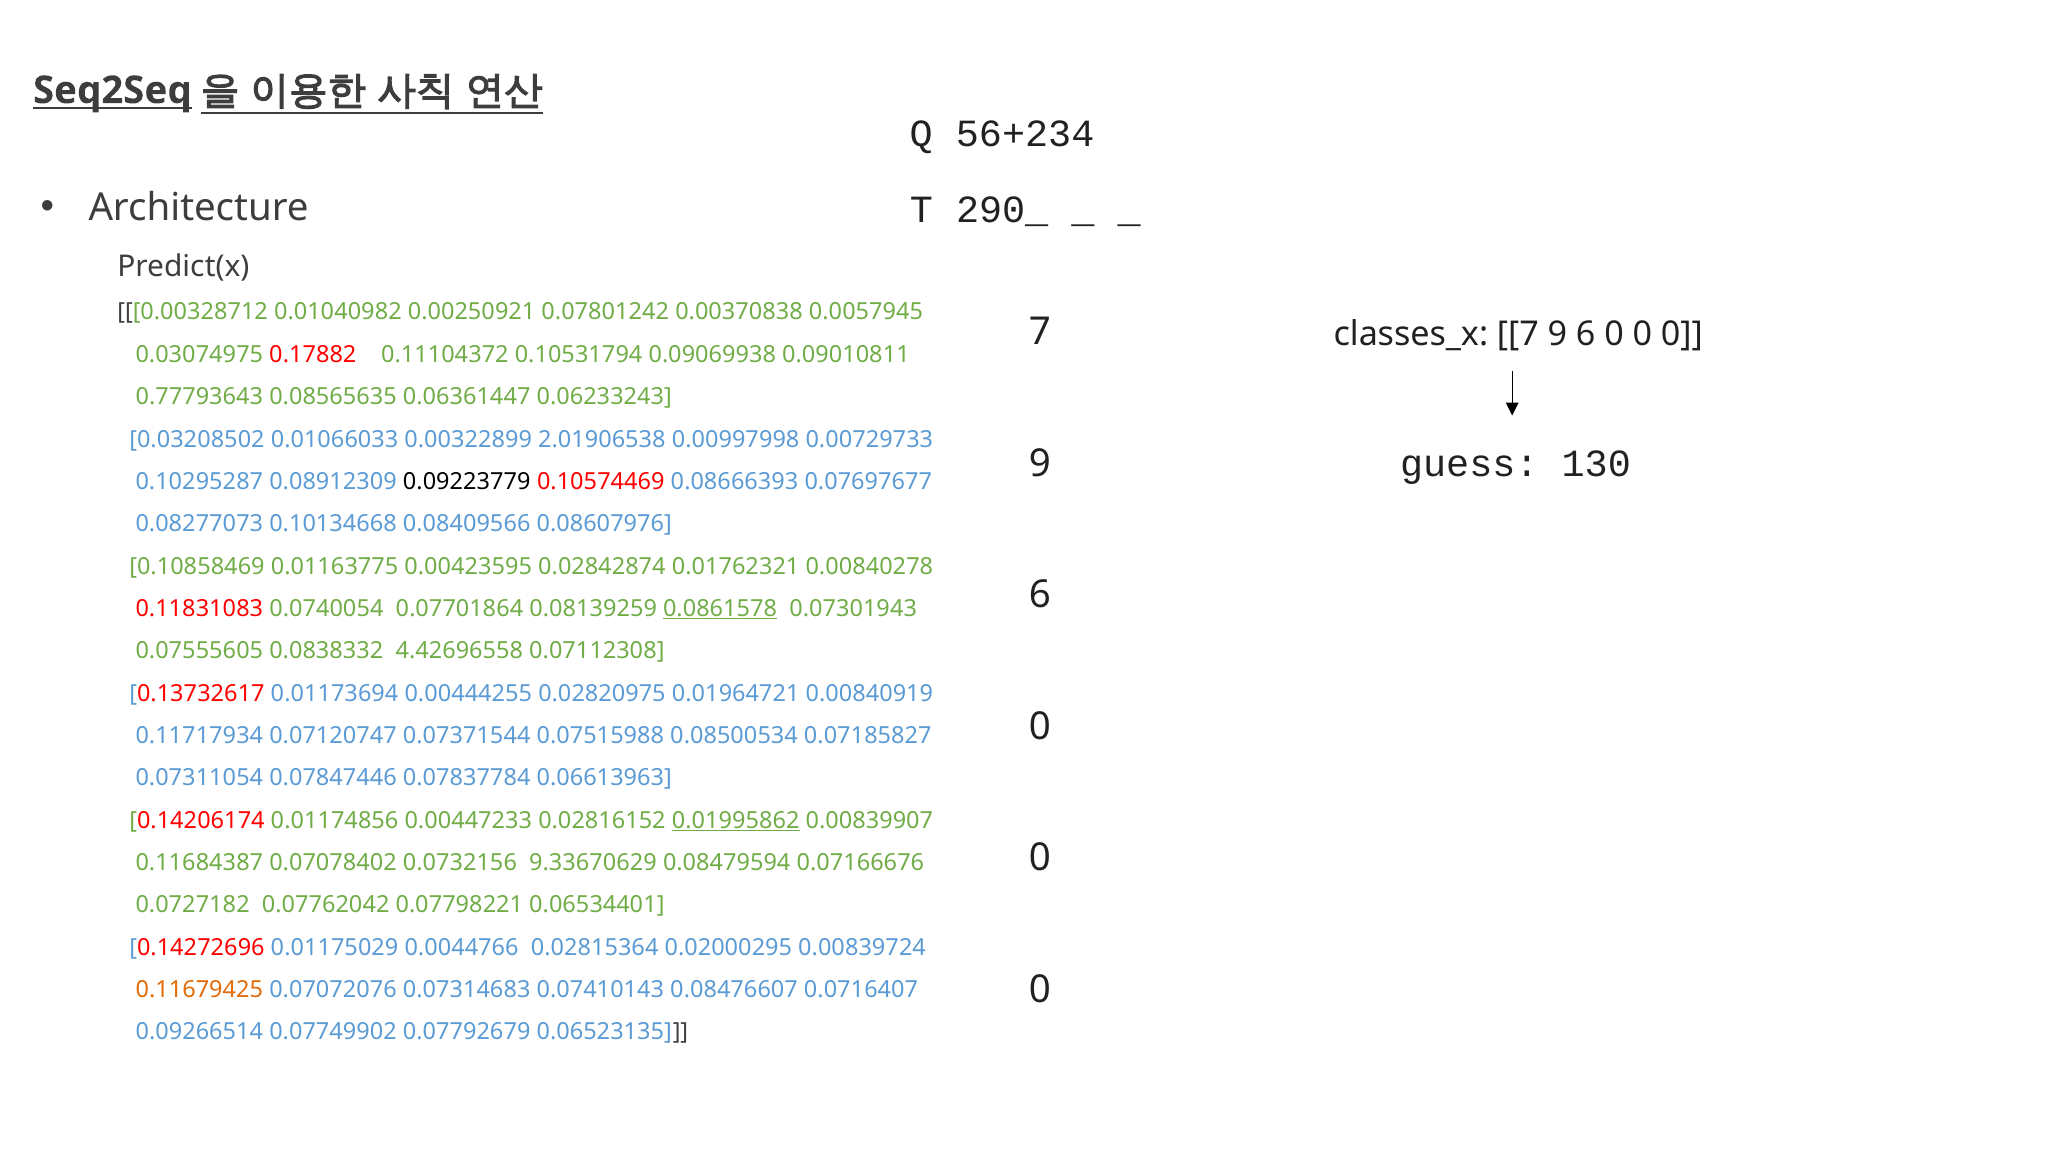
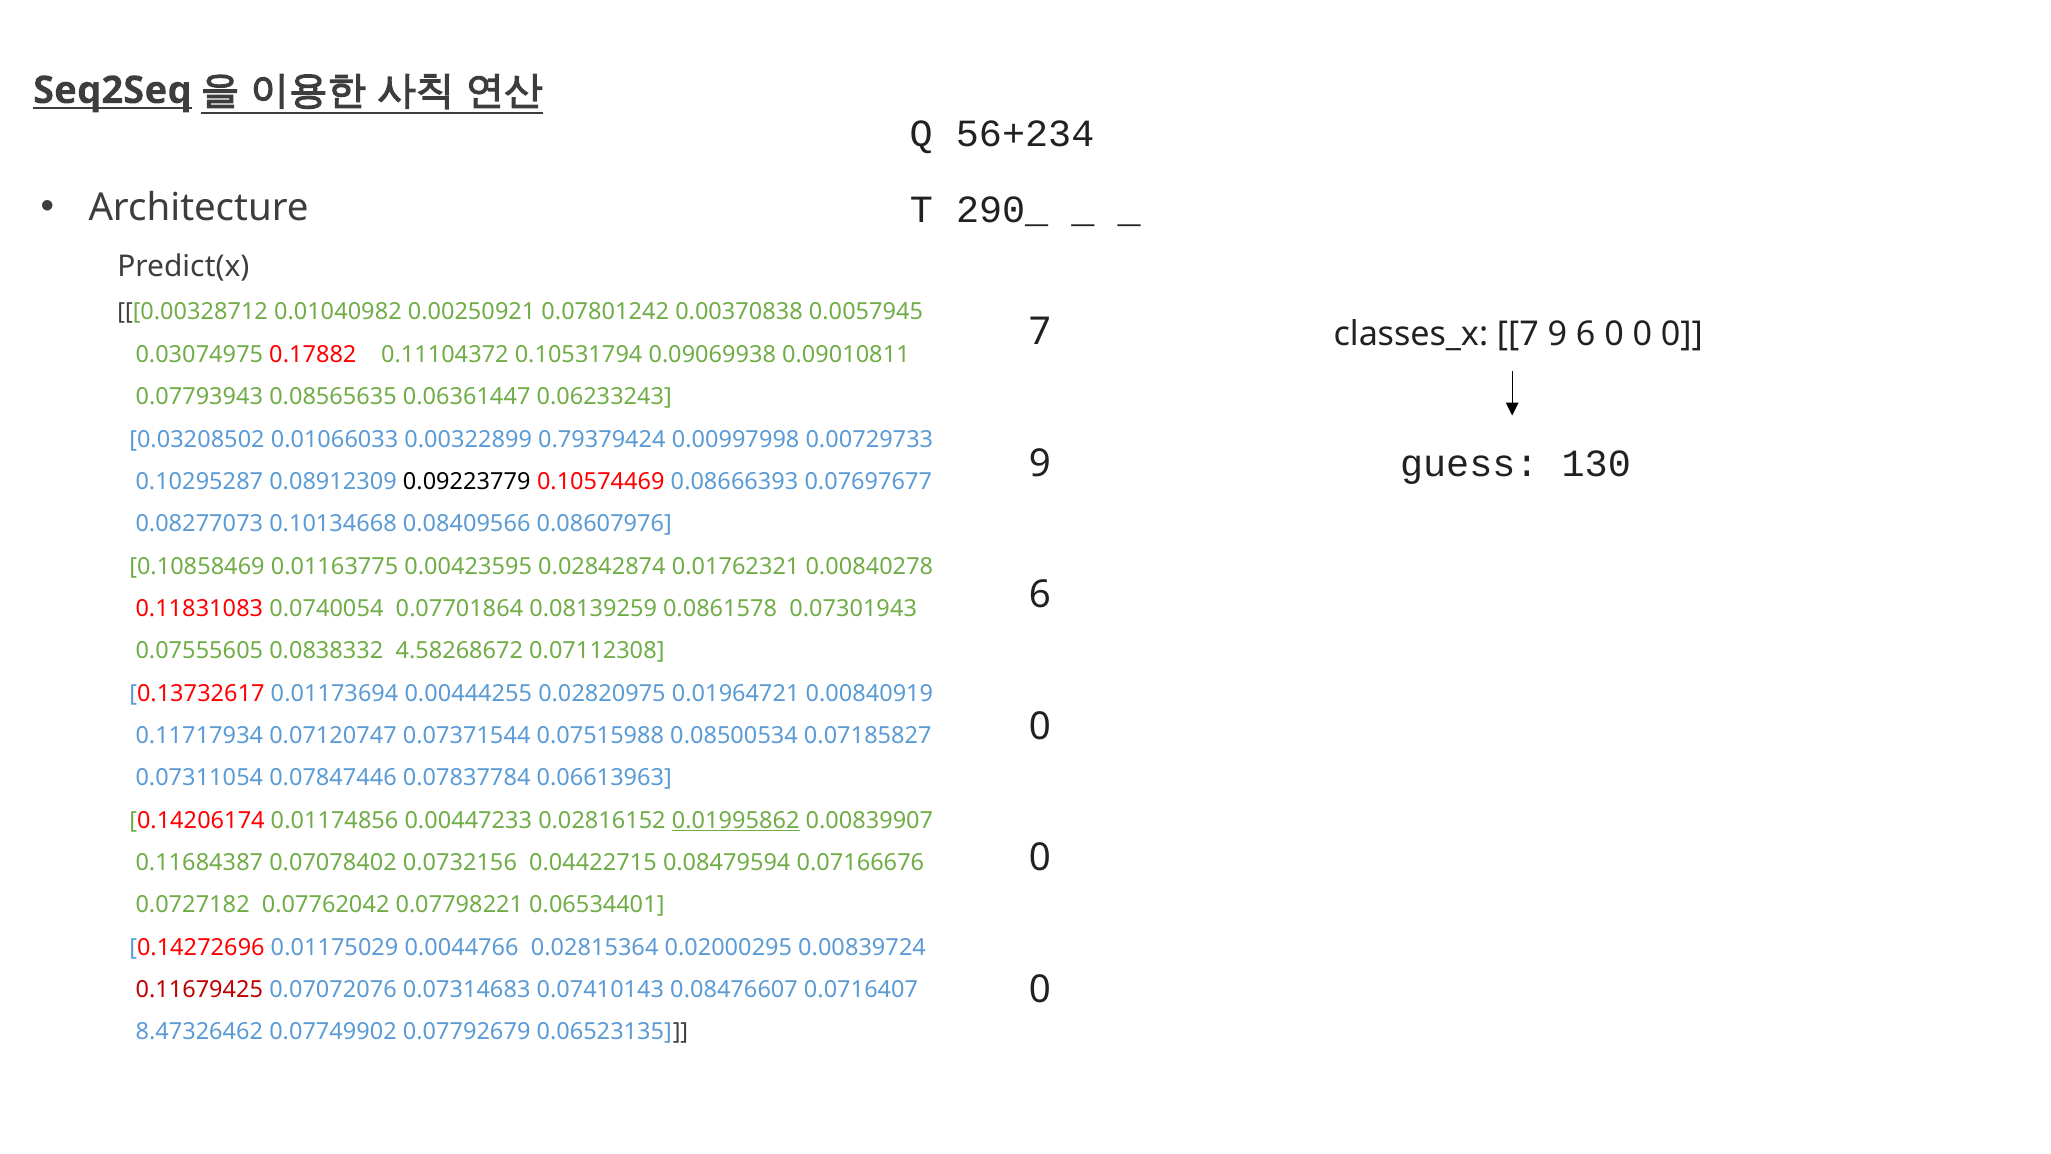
0.77793643: 0.77793643 -> 0.07793943 (199, 397)
2.01906538: 2.01906538 -> 0.79379424 (602, 439)
0.0861578 underline: present -> none (720, 608)
4.42696558: 4.42696558 -> 4.58268672 (459, 651)
9.33670629: 9.33670629 -> 0.04422715 (593, 862)
0.11679425 colour: orange -> red (199, 989)
0.09266514: 0.09266514 -> 8.47326462 (199, 1032)
